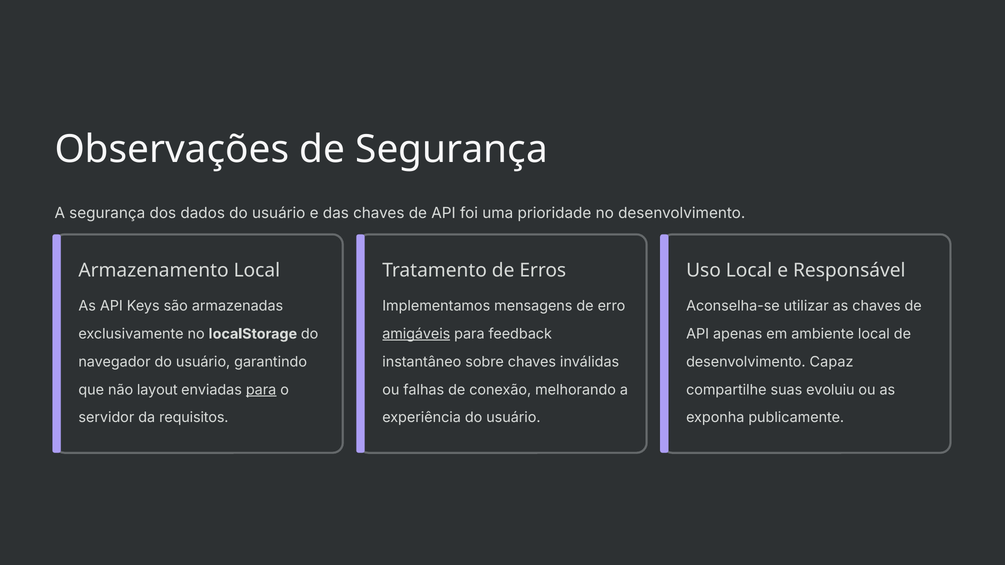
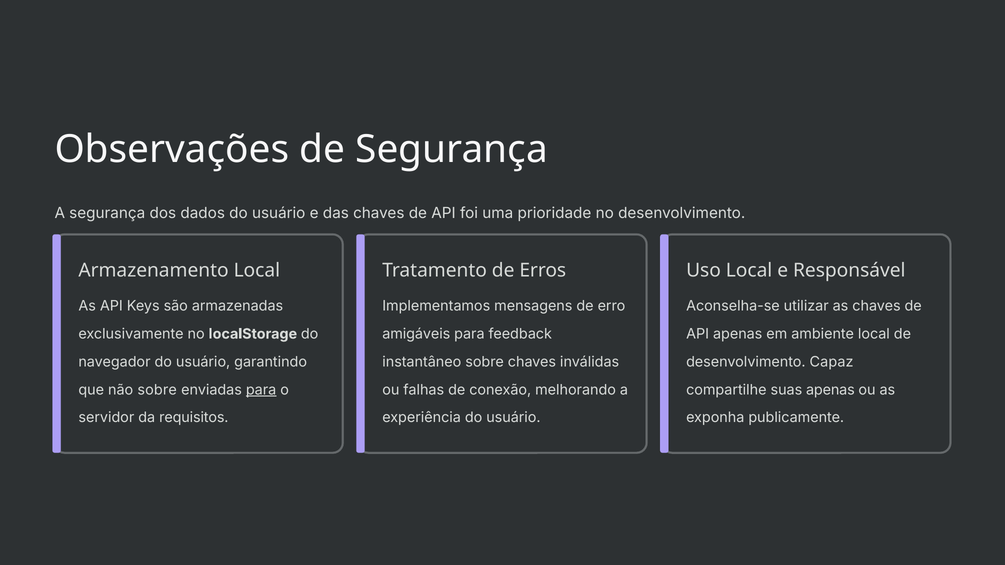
amigáveis underline: present -> none (416, 334)
não layout: layout -> sobre (157, 390)
suas evoluiu: evoluiu -> apenas (830, 390)
